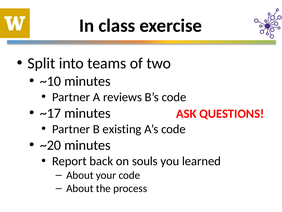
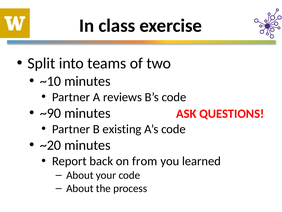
~17: ~17 -> ~90 (50, 113)
souls: souls -> from (145, 161)
